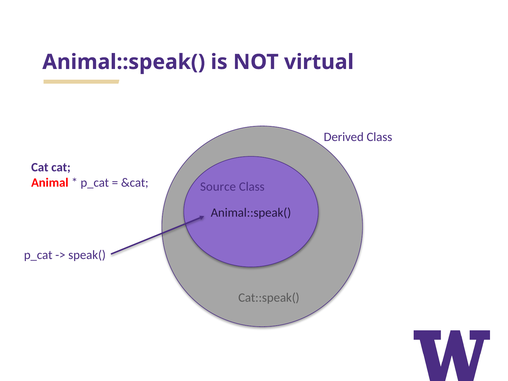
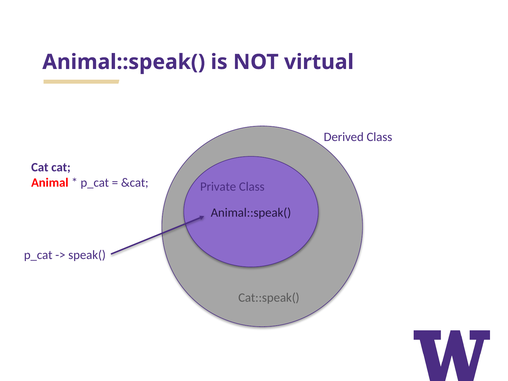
Source: Source -> Private (218, 187)
